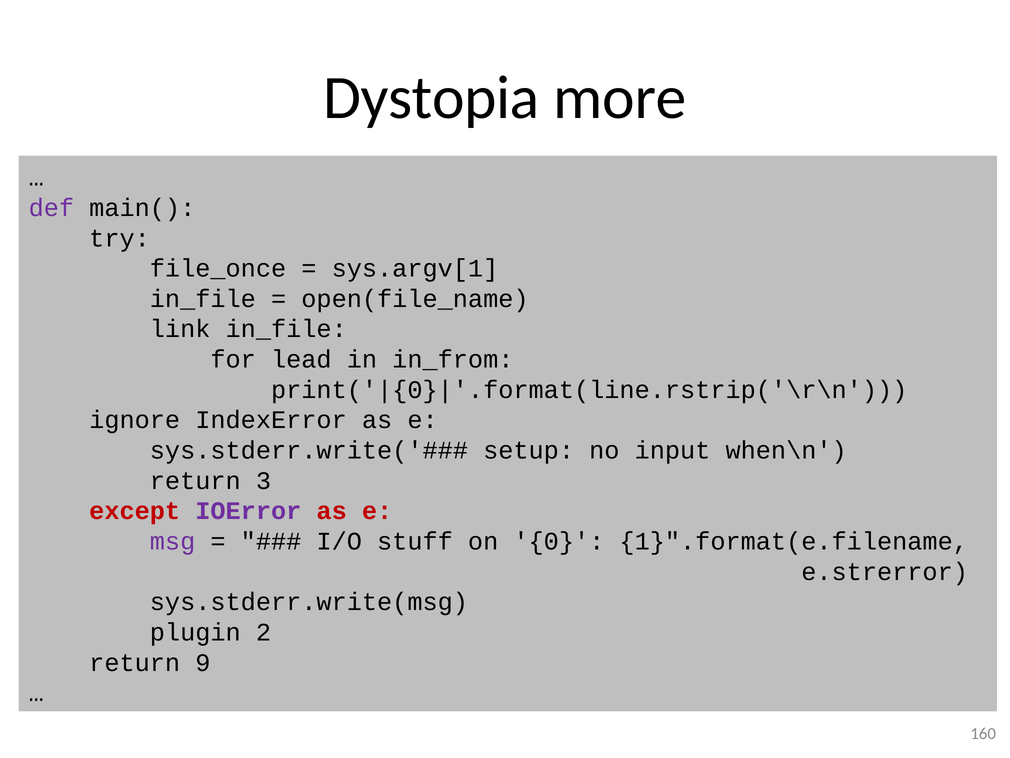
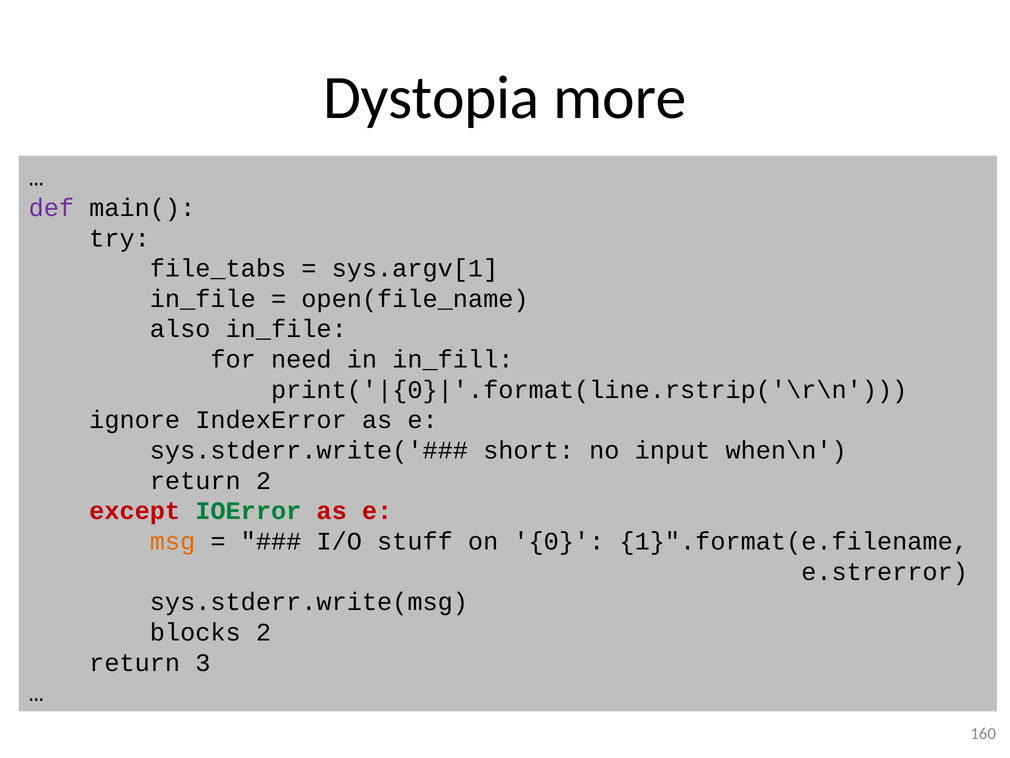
file_once: file_once -> file_tabs (218, 268)
link: link -> also (180, 329)
lead: lead -> need (301, 359)
in_from: in_from -> in_fill (453, 359)
setup: setup -> short (529, 450)
return 3: 3 -> 2 (263, 480)
IOError colour: purple -> green (248, 511)
msg colour: purple -> orange (173, 541)
plugin: plugin -> blocks (195, 632)
9: 9 -> 3 (203, 662)
